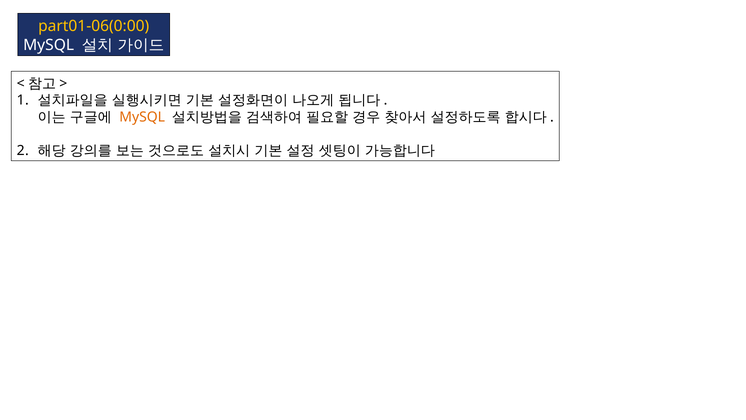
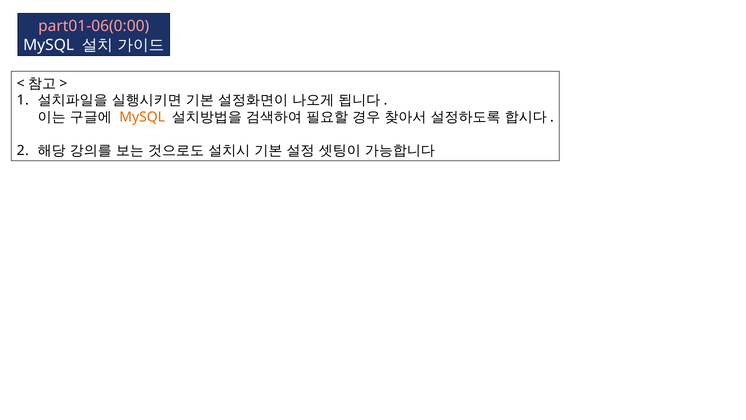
part01-06(0:00 colour: yellow -> pink (94, 26)
